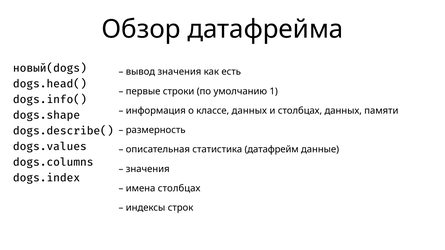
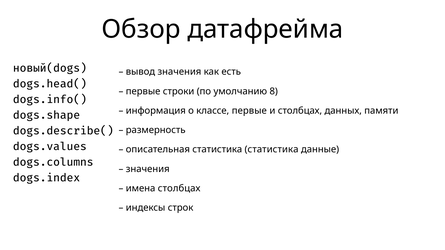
1: 1 -> 8 (274, 91)
классе данных: данных -> первые (249, 111)
статистика датафрейм: датафрейм -> статистика (272, 150)
